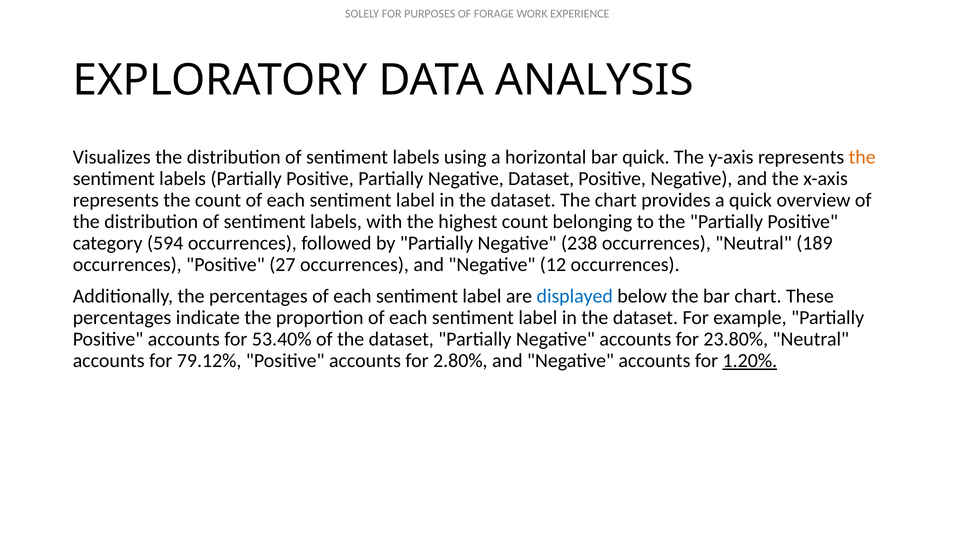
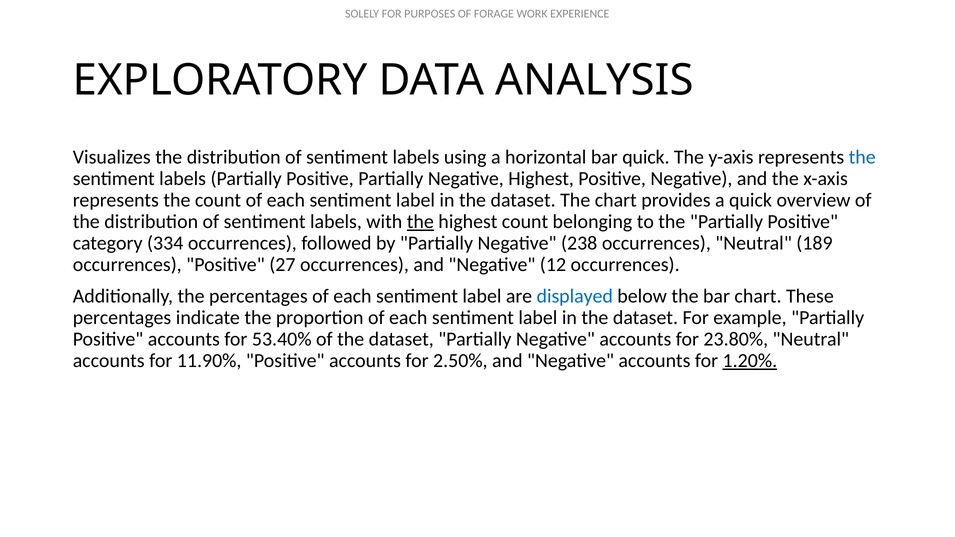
the colour: orange -> blue (862, 157)
Negative Dataset: Dataset -> Highest (541, 179)
the underline: none -> present (420, 222)
594: 594 -> 334 (165, 243)
79.12%: 79.12% -> 11.90% (209, 361)
2.80%: 2.80% -> 2.50% (460, 361)
